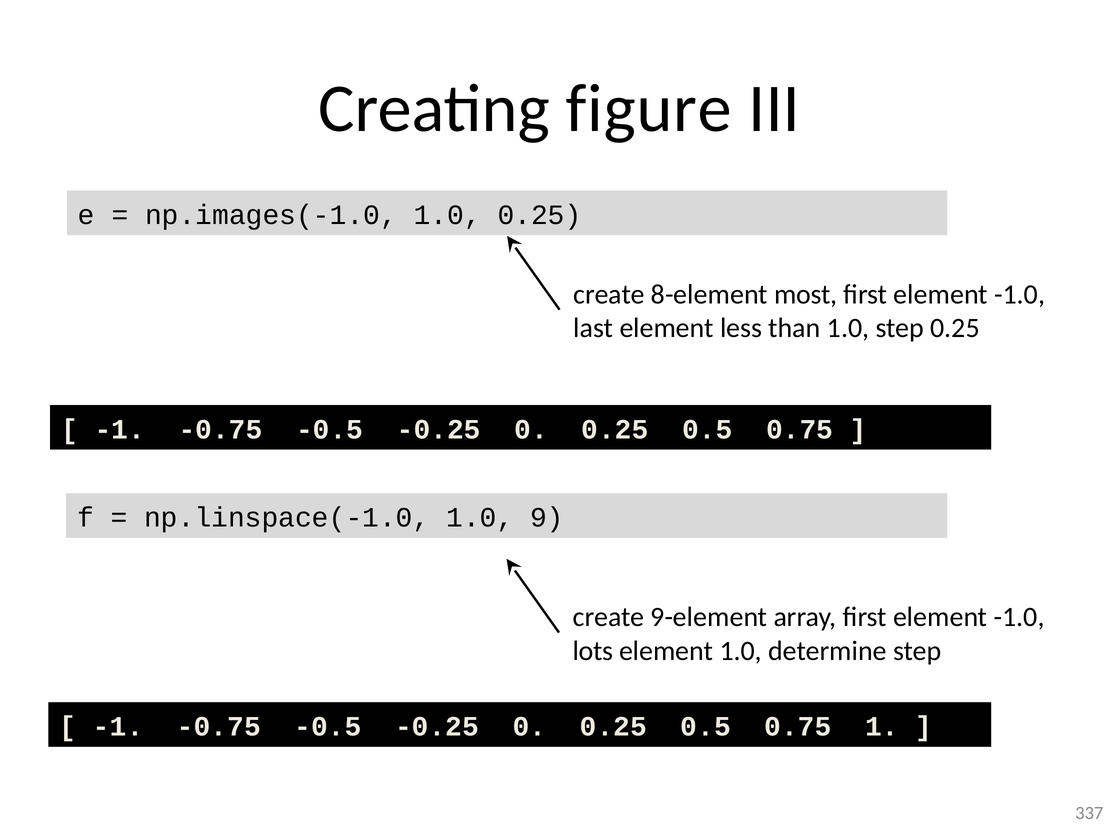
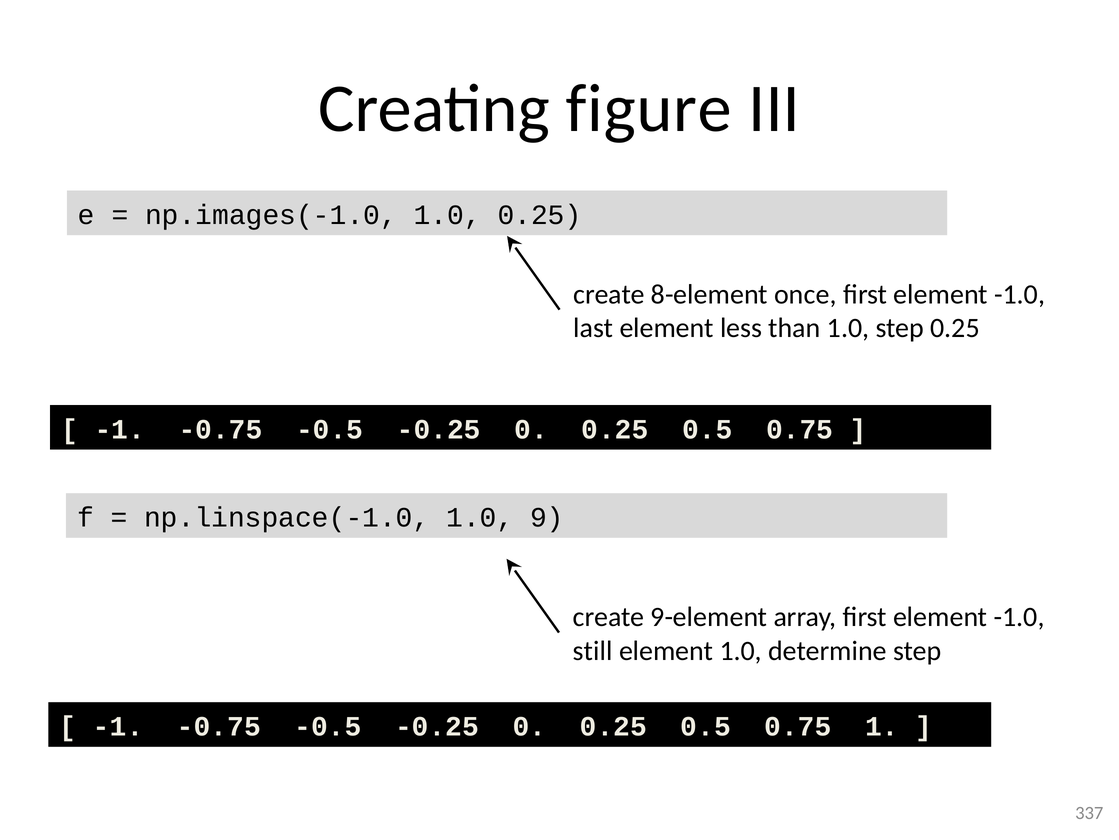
most: most -> once (805, 294)
lots: lots -> still (593, 650)
